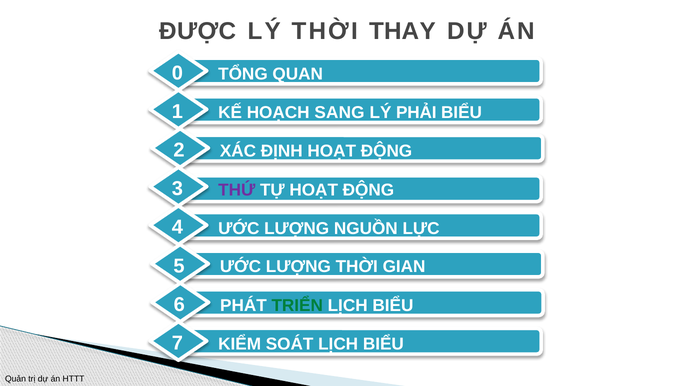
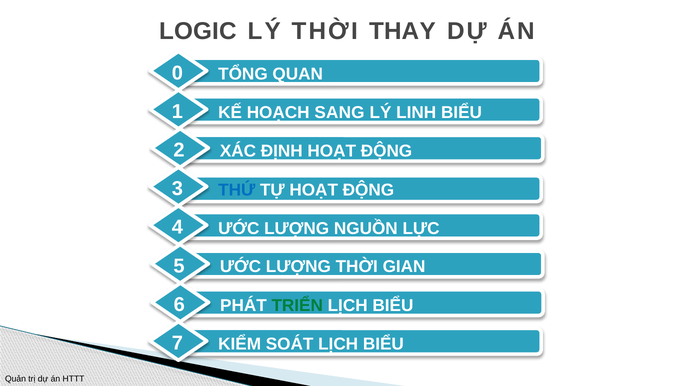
ĐƯỢC: ĐƯỢC -> LOGIC (198, 31)
PHẢI: PHẢI -> LINH (416, 113)
THỨ colour: purple -> blue (237, 190)
